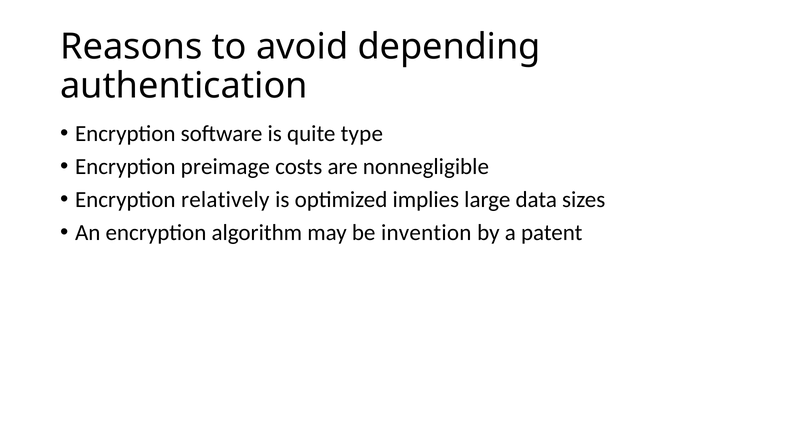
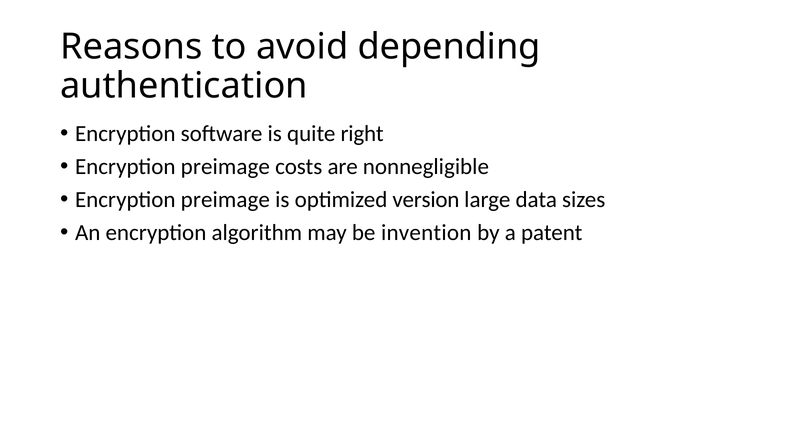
type: type -> right (362, 134)
relatively: relatively -> preimage (225, 200)
implies: implies -> version (426, 200)
